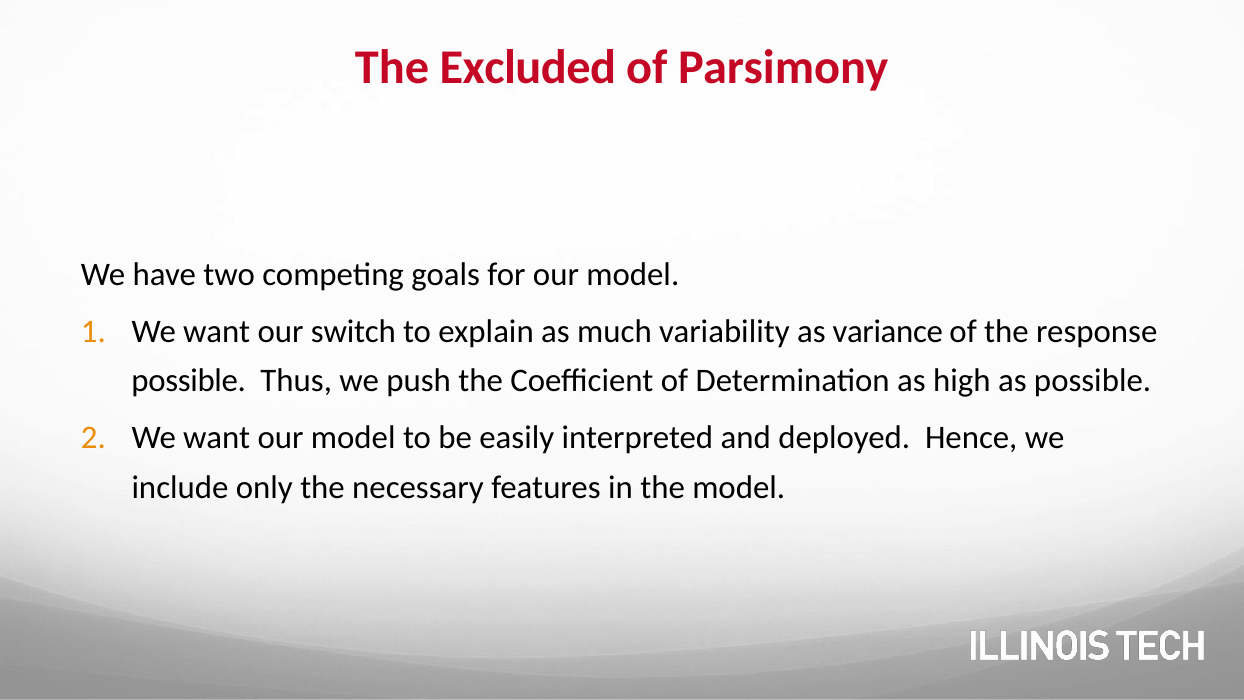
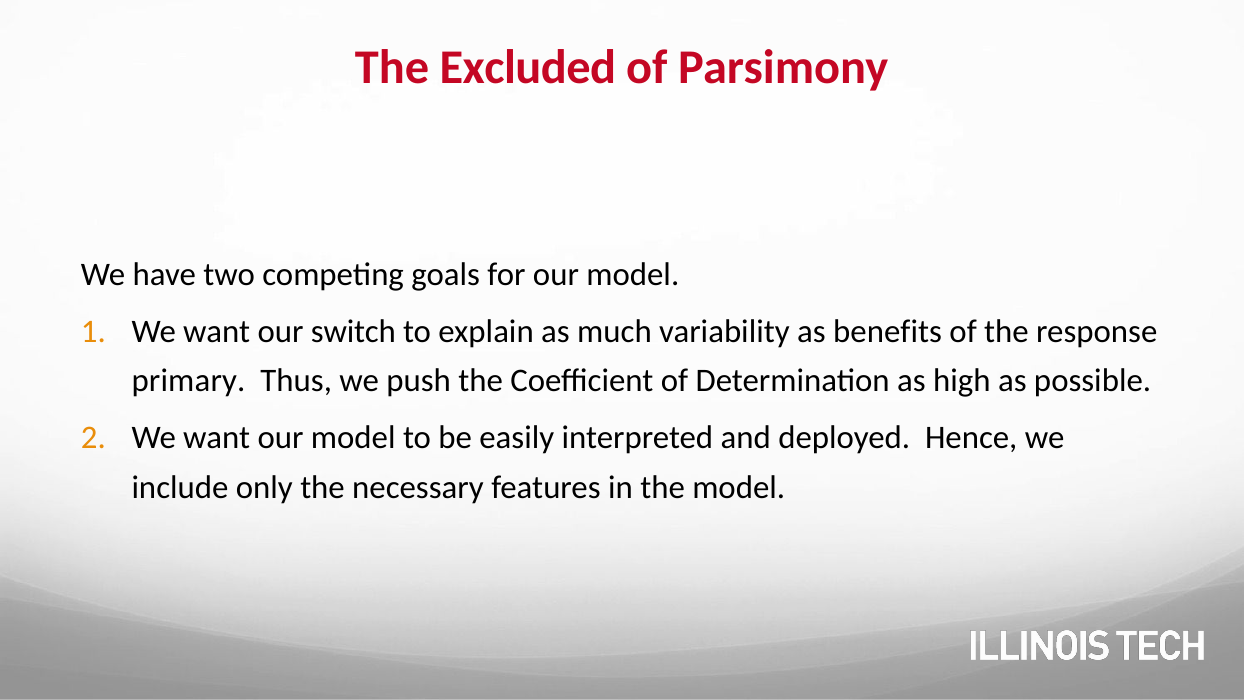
variance: variance -> benefits (888, 332)
possible: possible -> primary (188, 381)
